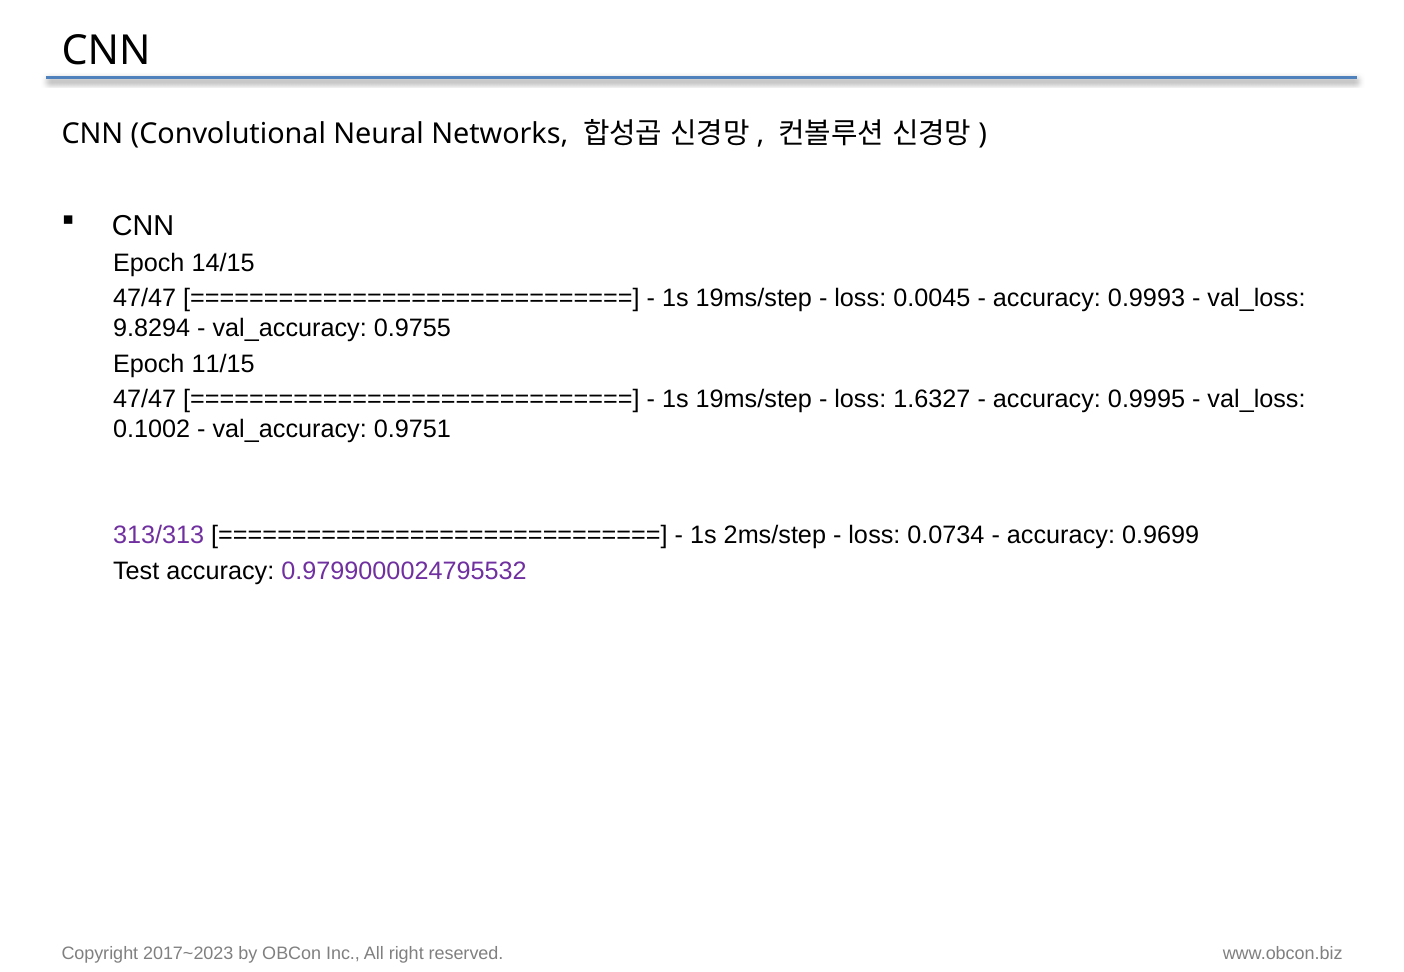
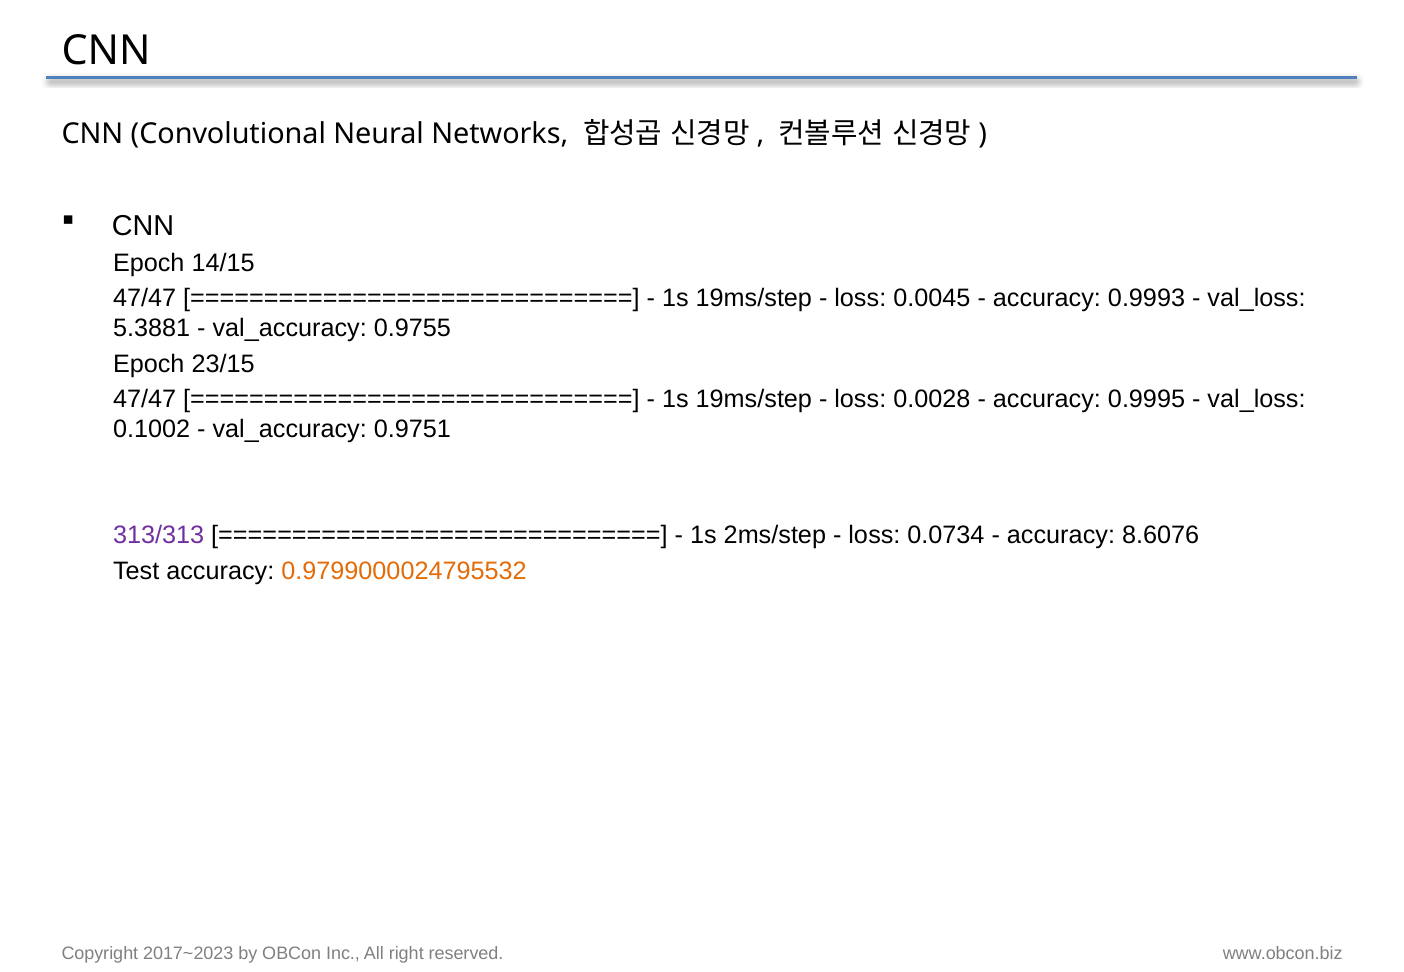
9.8294: 9.8294 -> 5.3881 (152, 329)
11/15: 11/15 -> 23/15 (223, 364)
1.6327: 1.6327 -> 0.0028 (932, 399)
0.9699: 0.9699 -> 8.6076 (1161, 535)
0.9799000024795532 colour: purple -> orange (404, 571)
